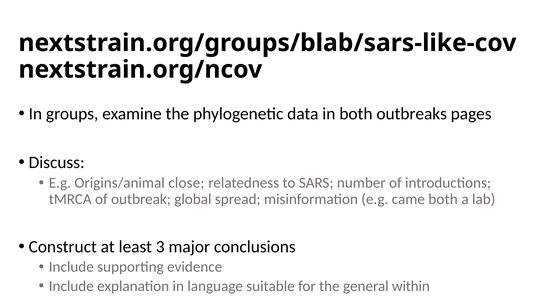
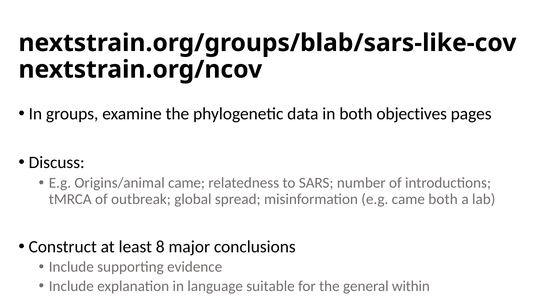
outbreaks: outbreaks -> objectives (412, 114)
Origins/animal close: close -> came (187, 183)
3: 3 -> 8 (160, 247)
